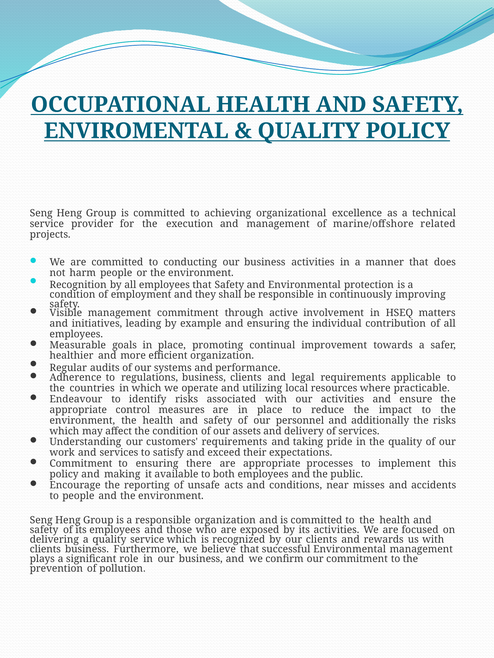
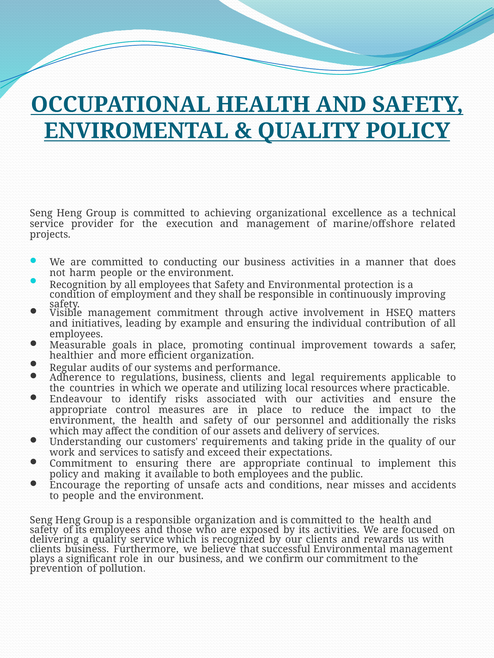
appropriate processes: processes -> continual (330, 464)
